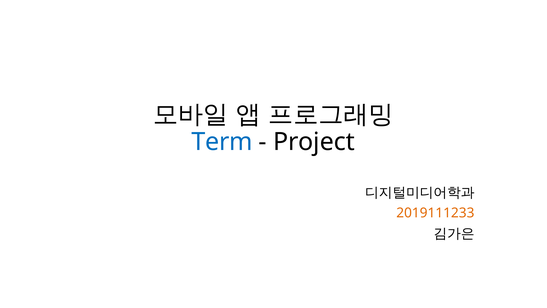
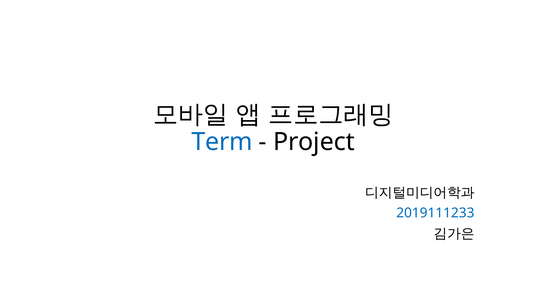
2019111233 colour: orange -> blue (435, 213)
